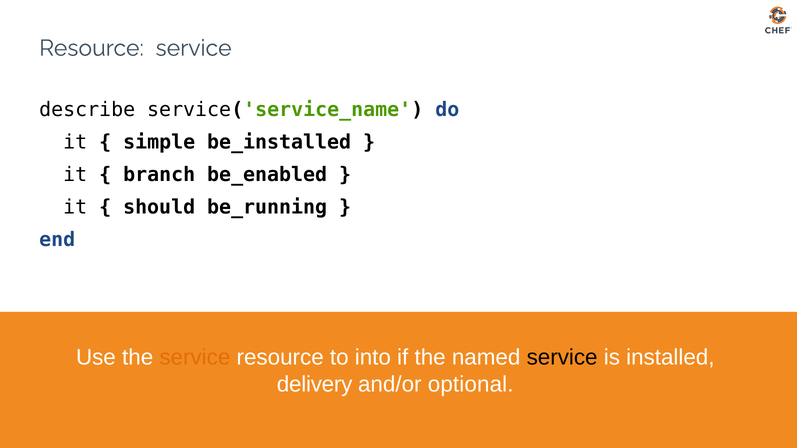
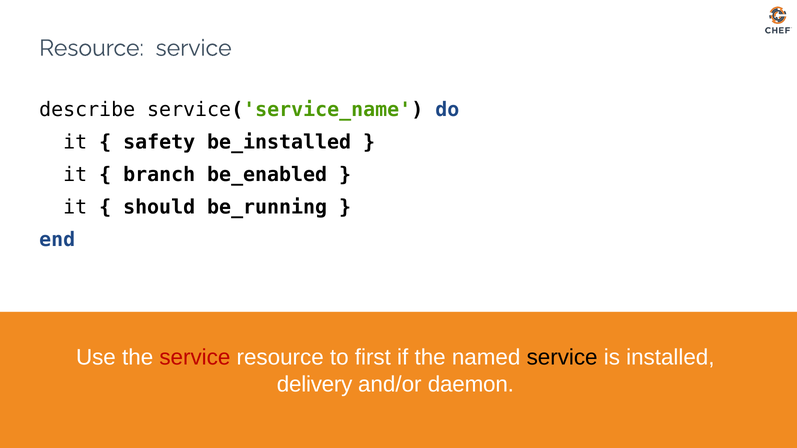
simple: simple -> safety (159, 142)
service colour: orange -> red (195, 358)
into: into -> first (373, 358)
optional: optional -> daemon (471, 385)
